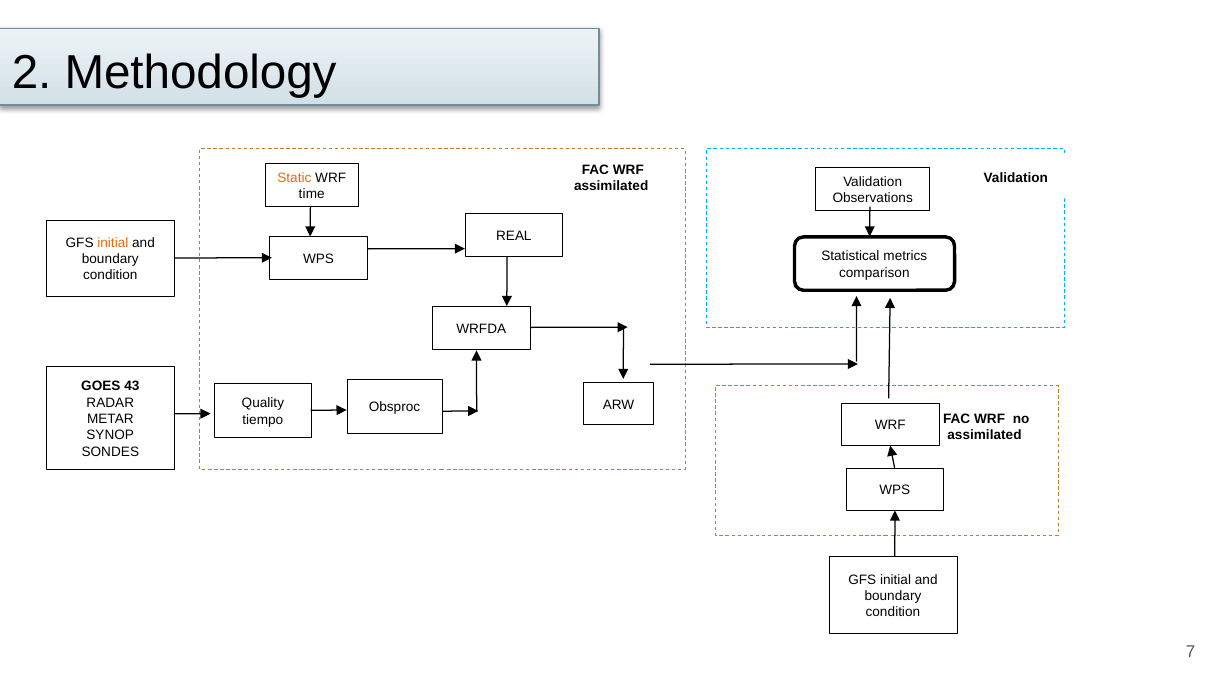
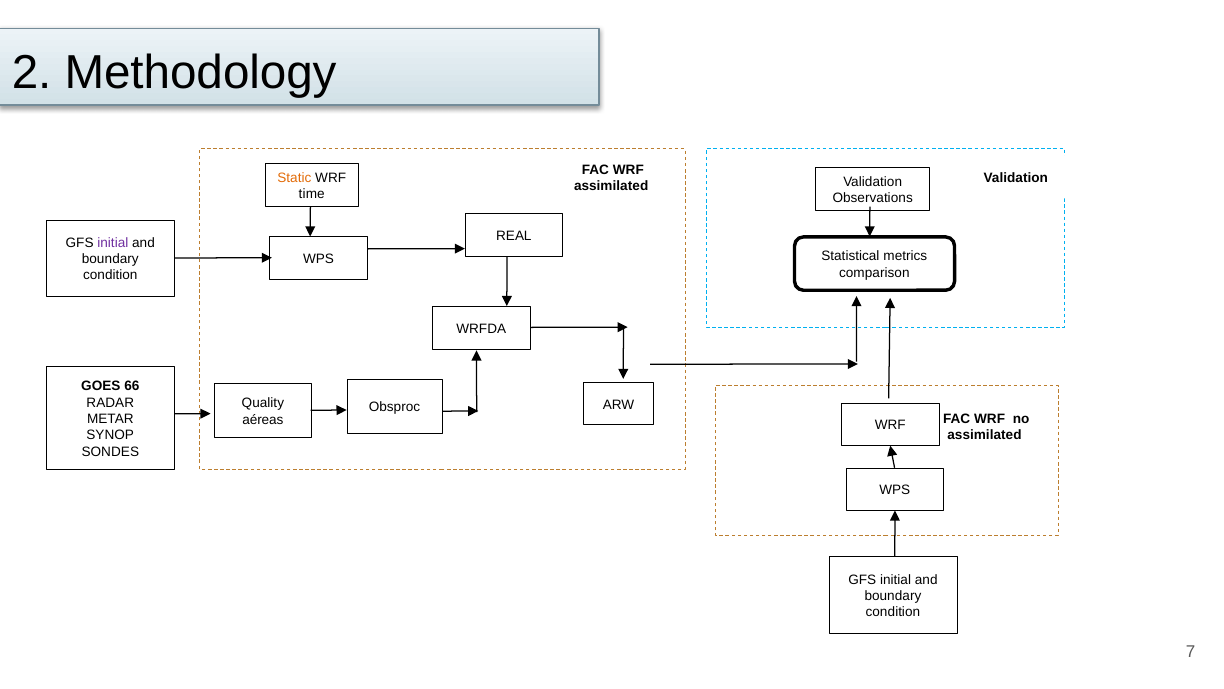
initial colour: orange -> purple (113, 243)
43: 43 -> 66 (132, 386)
tiempo: tiempo -> aéreas (263, 419)
